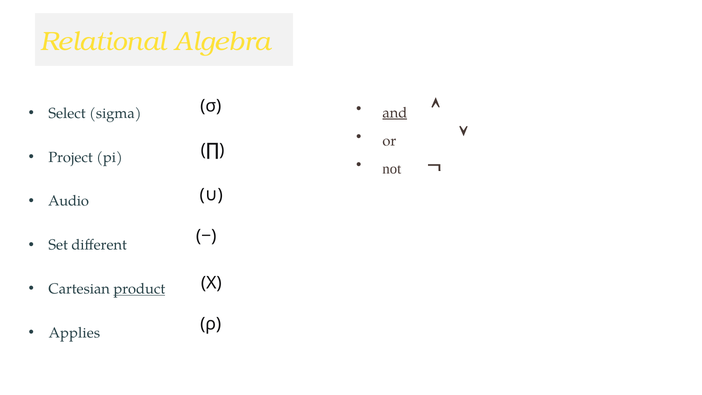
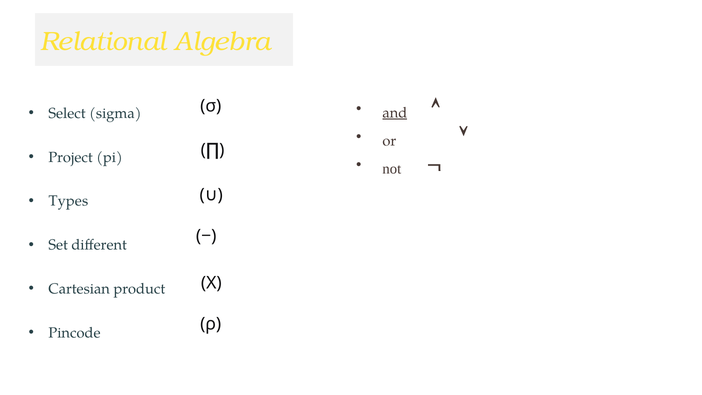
Audio: Audio -> Types (68, 201)
product underline: present -> none (139, 289)
Applies: Applies -> Pincode (74, 333)
